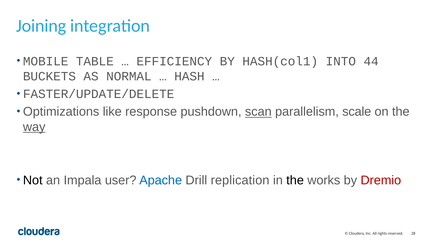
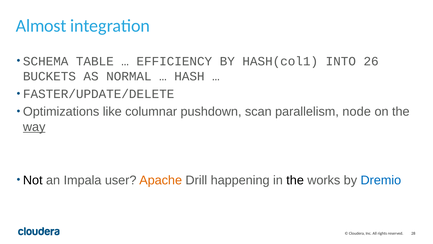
Joining: Joining -> Almost (41, 26)
MOBILE: MOBILE -> SCHEMA (46, 61)
44: 44 -> 26 (371, 61)
response: response -> columnar (151, 112)
scan underline: present -> none (258, 112)
scale: scale -> node (357, 112)
Apache colour: blue -> orange (161, 180)
replication: replication -> happening (240, 180)
Dremio colour: red -> blue (381, 180)
